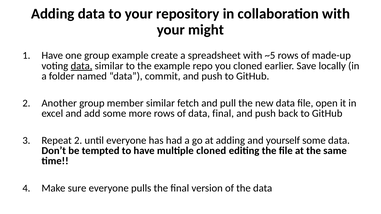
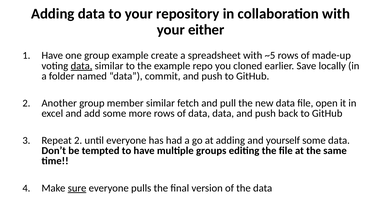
might: might -> either (206, 30)
data final: final -> data (223, 114)
multiple cloned: cloned -> groups (211, 151)
sure underline: none -> present (77, 188)
